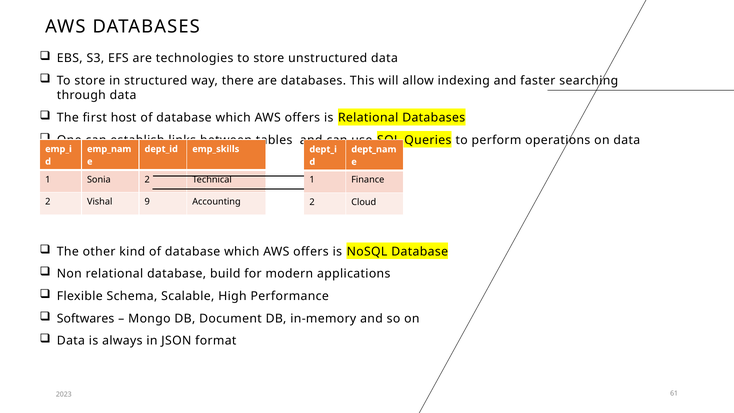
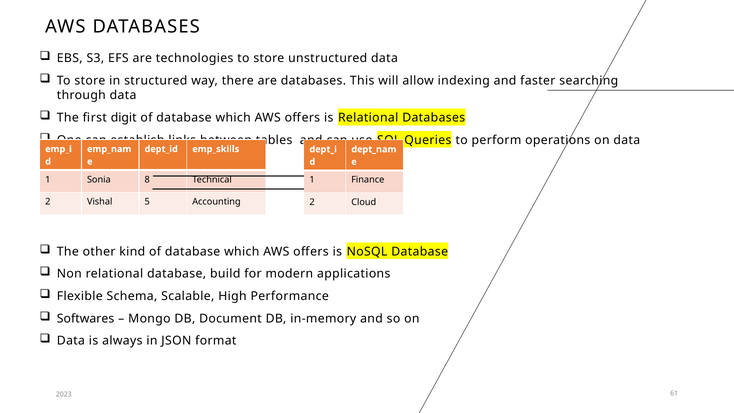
host: host -> digit (124, 118)
Sonia 2: 2 -> 8 (147, 180)
9: 9 -> 5 (147, 202)
